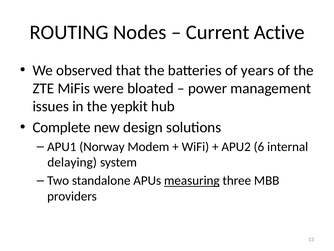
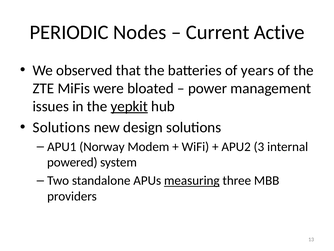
ROUTING: ROUTING -> PERIODIC (69, 32)
yepkit underline: none -> present (129, 106)
Complete: Complete -> Solutions (61, 127)
6: 6 -> 3 (259, 146)
delaying: delaying -> powered (72, 162)
